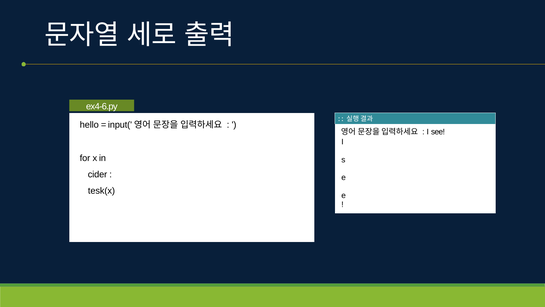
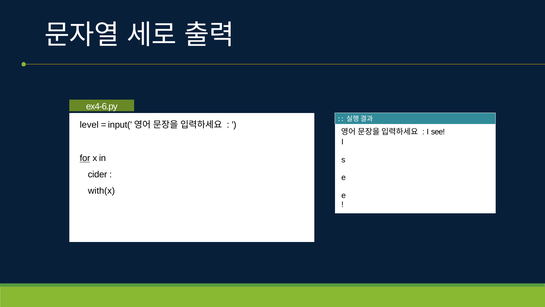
hello: hello -> level (89, 125)
for underline: none -> present (85, 158)
tesk(x: tesk(x -> with(x (101, 191)
